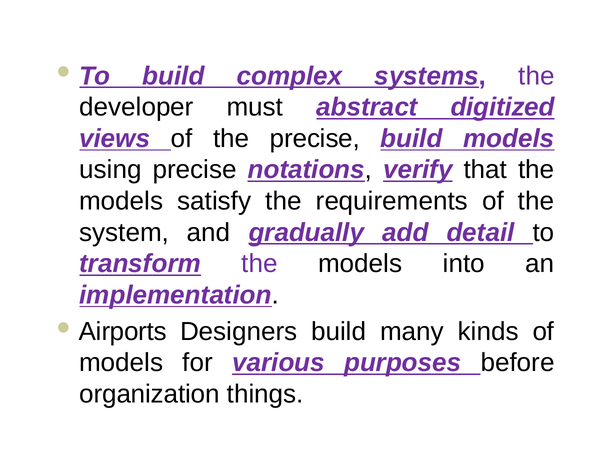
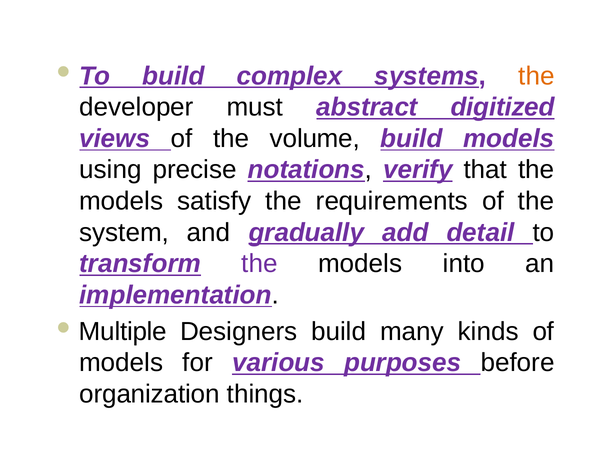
the colour: purple -> orange (536, 76)
the precise: precise -> volume (315, 139)
Airports: Airports -> Multiple (123, 332)
